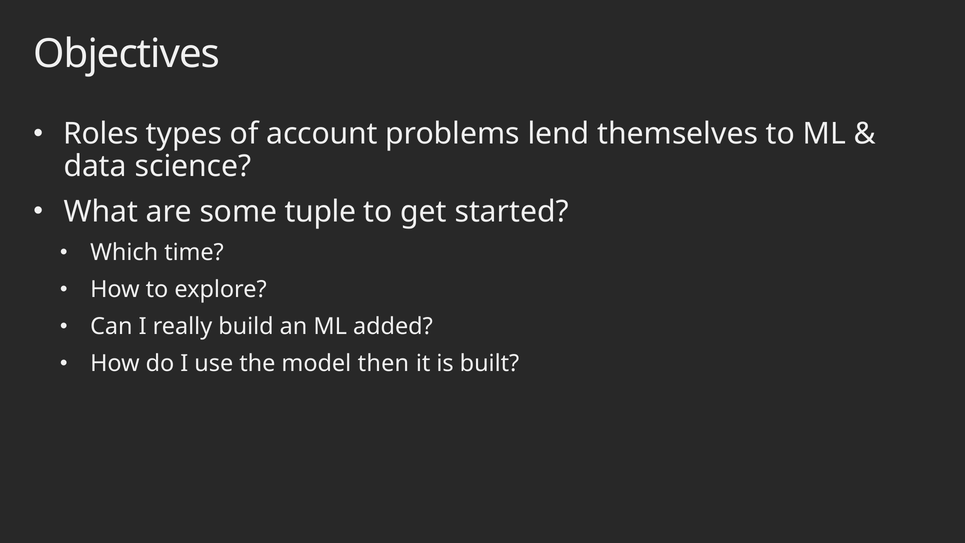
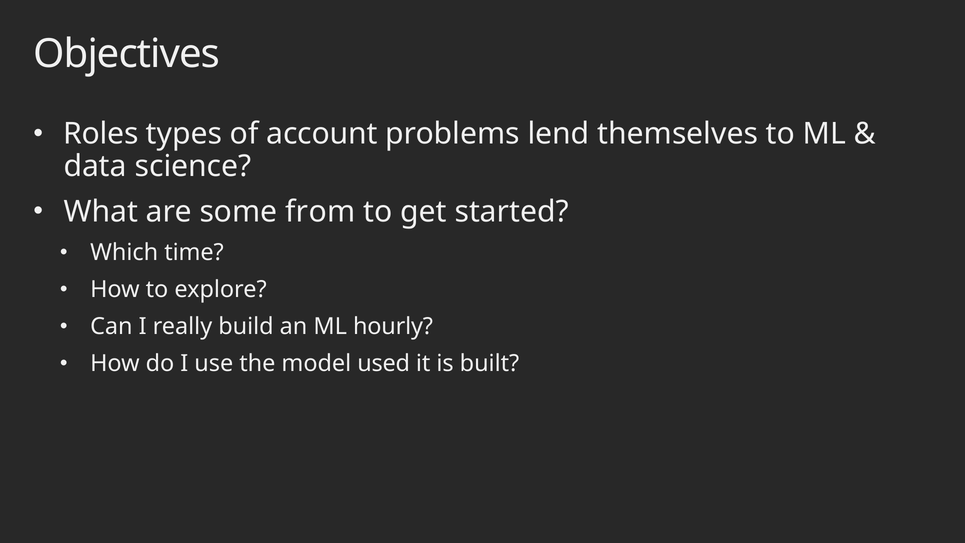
tuple: tuple -> from (320, 212)
added: added -> hourly (393, 327)
then: then -> used (384, 364)
